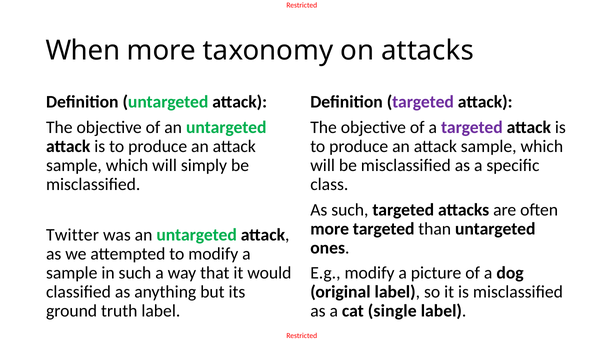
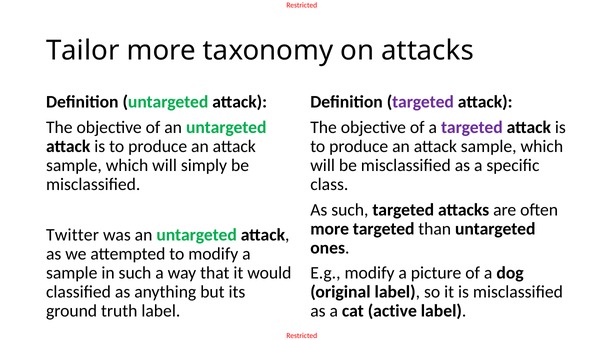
When: When -> Tailor (83, 51)
single: single -> active (392, 311)
